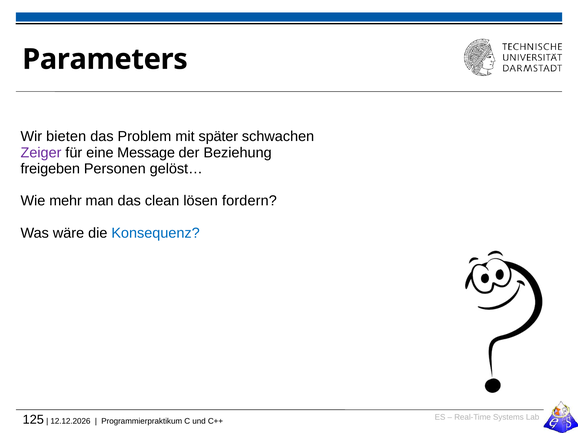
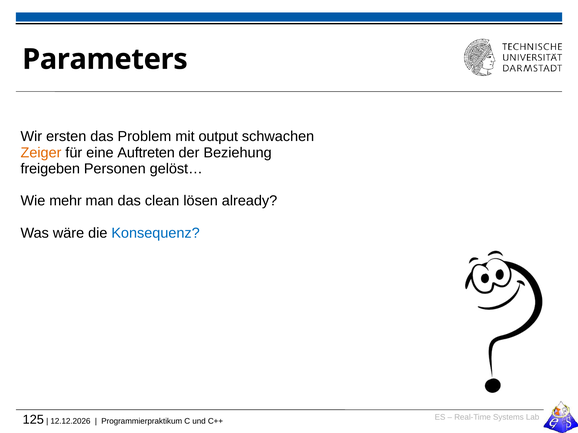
bieten: bieten -> ersten (66, 137)
später: später -> output (218, 137)
Zeiger colour: purple -> orange (41, 153)
Message: Message -> Auftreten (146, 153)
fordern: fordern -> already (250, 201)
